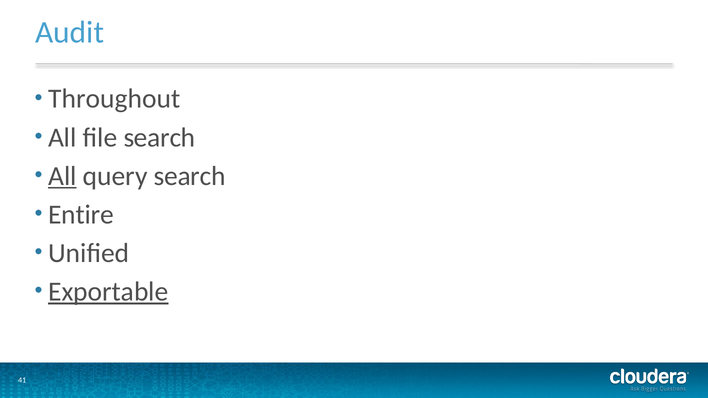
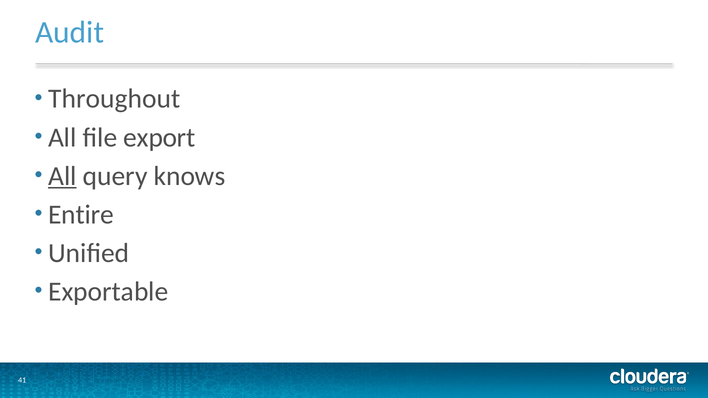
file search: search -> export (159, 138)
query search: search -> knows (190, 176)
Exportable underline: present -> none (108, 292)
